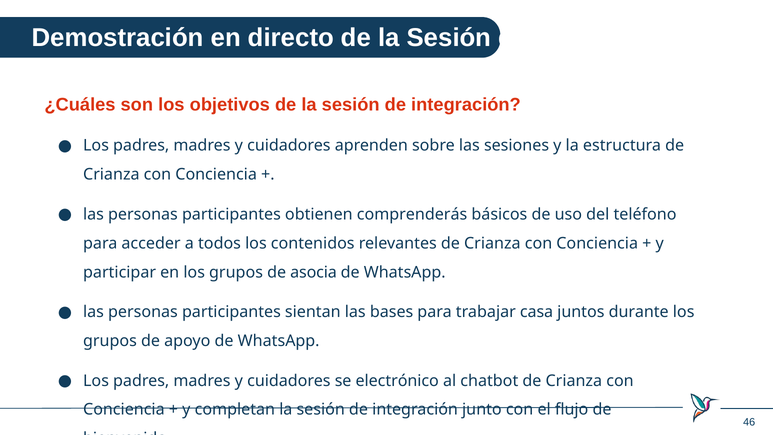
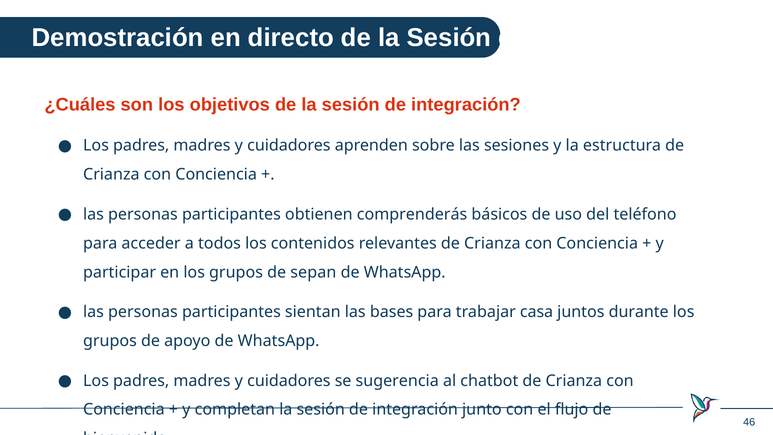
asocia: asocia -> sepan (313, 272)
electrónico: electrónico -> sugerencia (397, 381)
